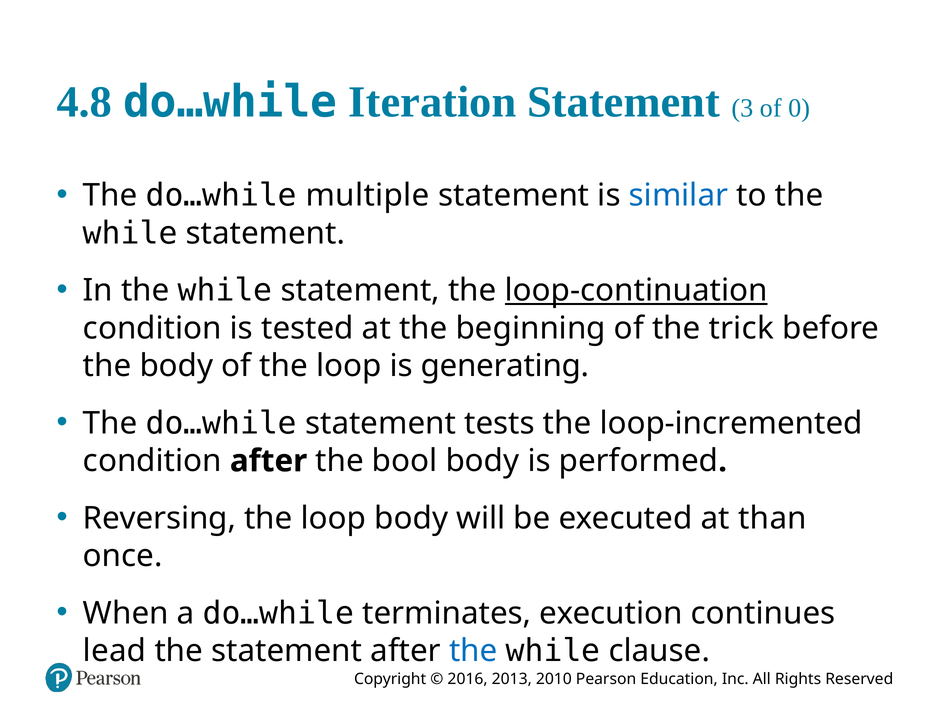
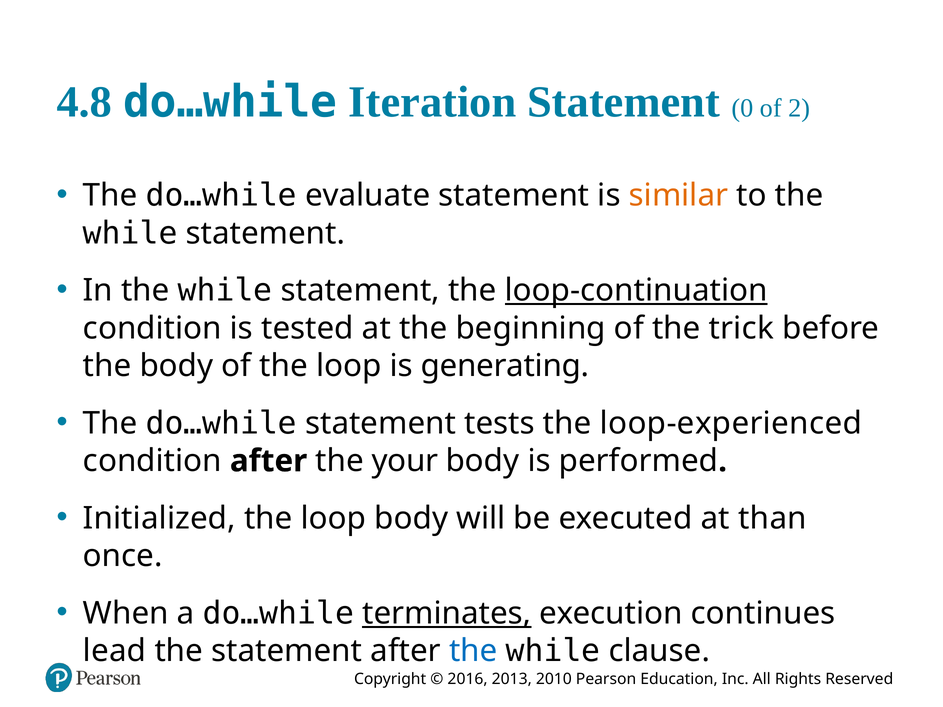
3: 3 -> 0 (742, 108)
0: 0 -> 2 (799, 108)
multiple: multiple -> evaluate (368, 196)
similar colour: blue -> orange (679, 196)
loop-incremented: loop-incremented -> loop-experienced (731, 423)
bool: bool -> your (405, 461)
Reversing: Reversing -> Initialized (159, 518)
terminates underline: none -> present (447, 614)
